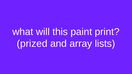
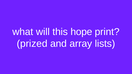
paint: paint -> hope (81, 32)
